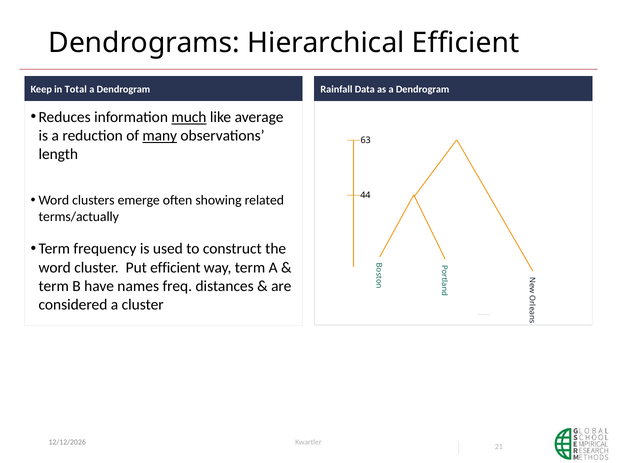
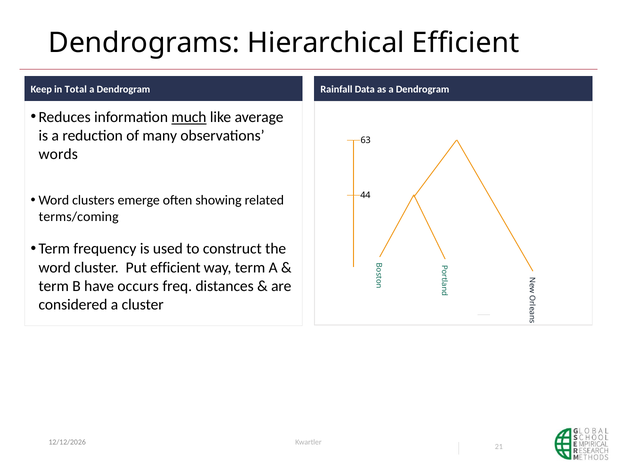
many underline: present -> none (160, 136)
length: length -> words (58, 154)
terms/actually: terms/actually -> terms/coming (79, 217)
names: names -> occurs (138, 286)
